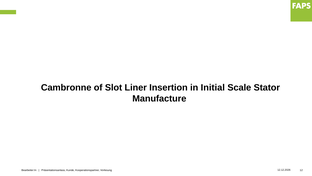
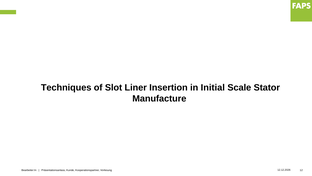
Cambronne: Cambronne -> Techniques (66, 87)
